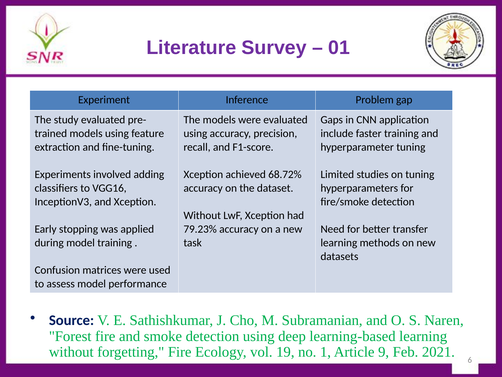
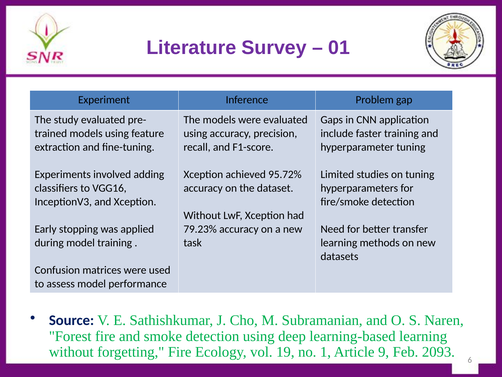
68.72%: 68.72% -> 95.72% (285, 174)
2021: 2021 -> 2093 (438, 352)
